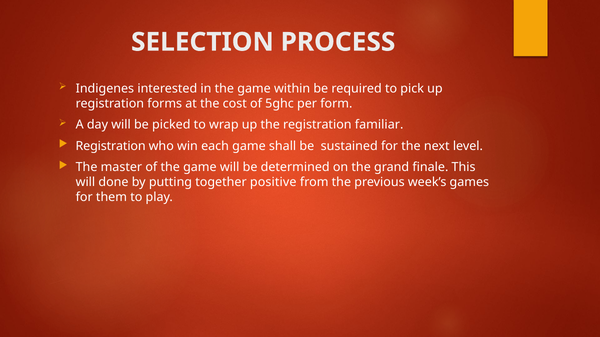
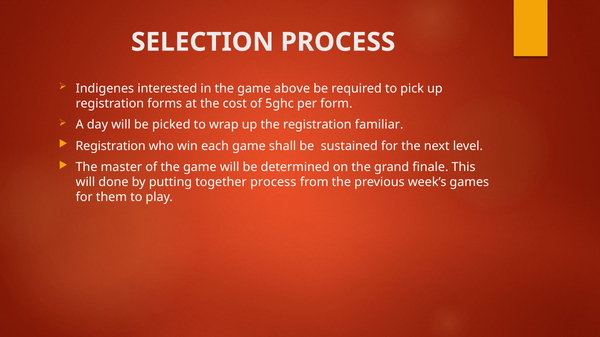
within: within -> above (292, 89)
together positive: positive -> process (273, 182)
